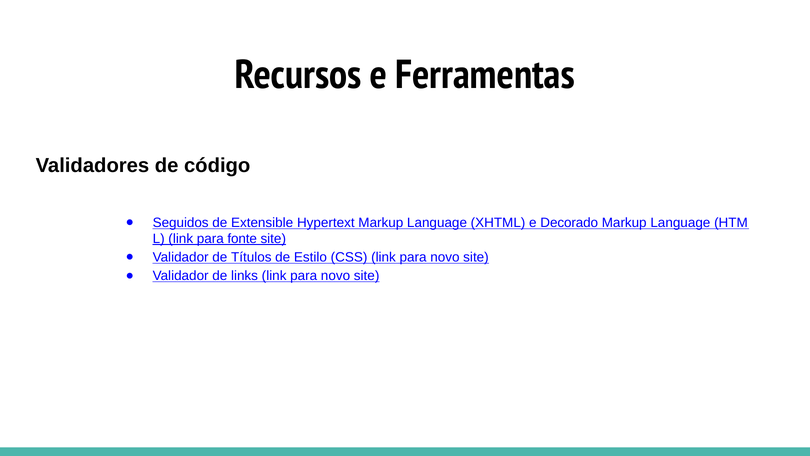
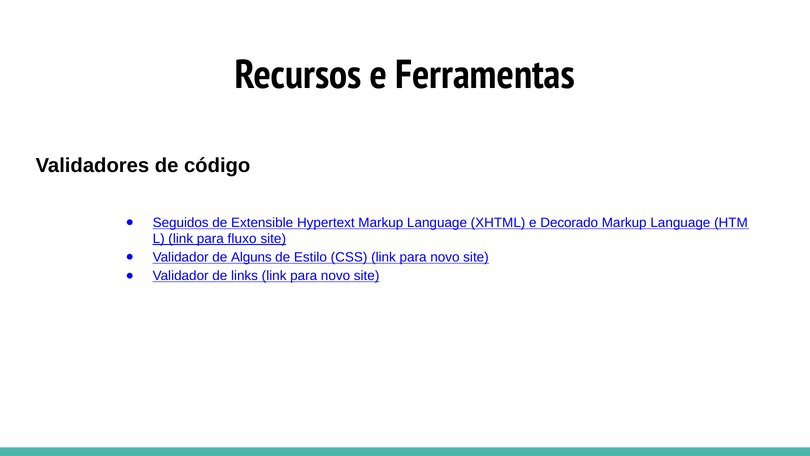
fonte: fonte -> fluxo (242, 238)
Títulos: Títulos -> Alguns (251, 257)
